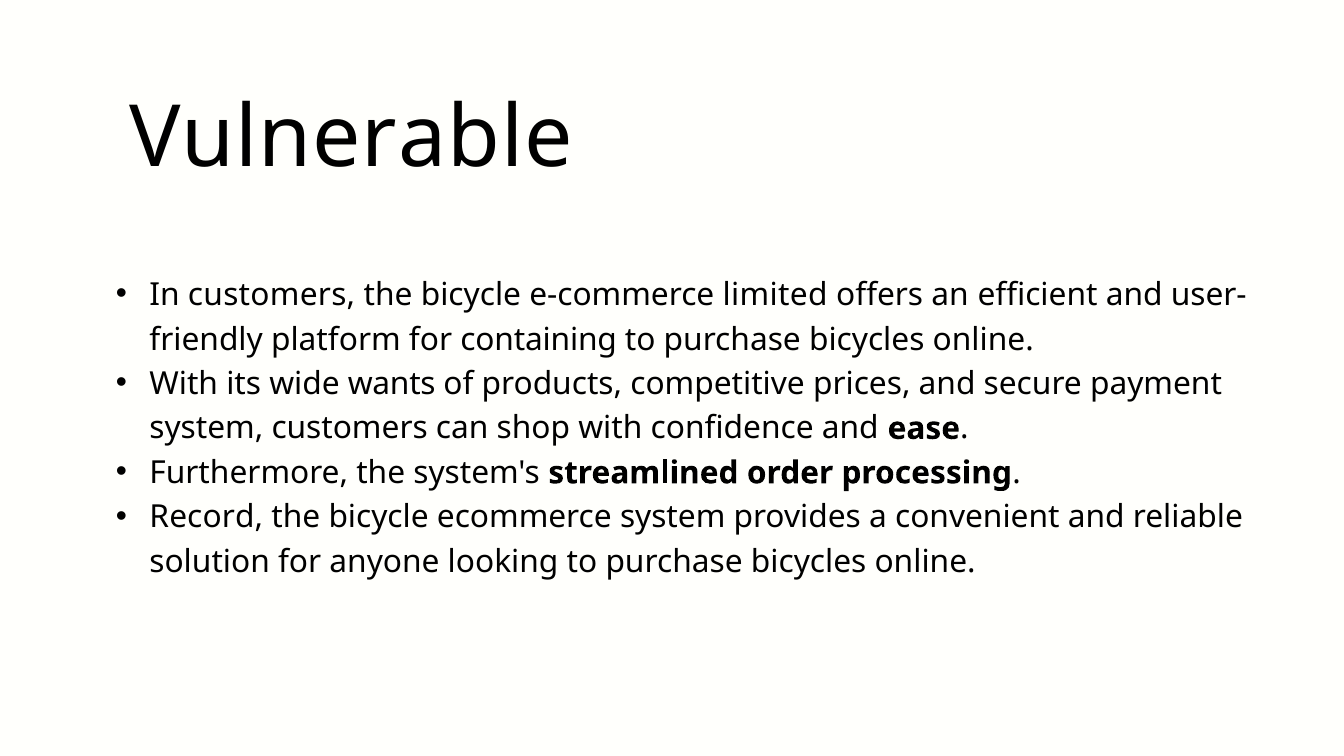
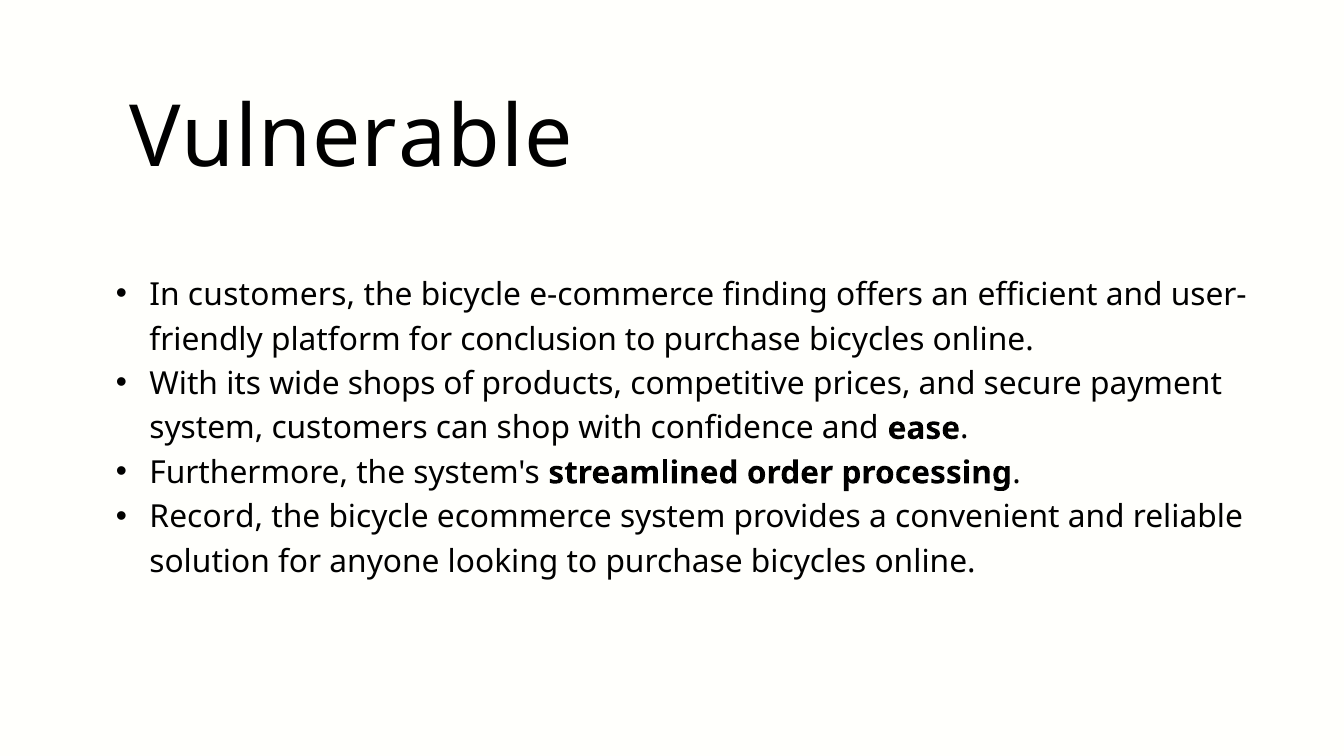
limited: limited -> finding (775, 295)
containing: containing -> conclusion (539, 340)
wants: wants -> shops (392, 384)
